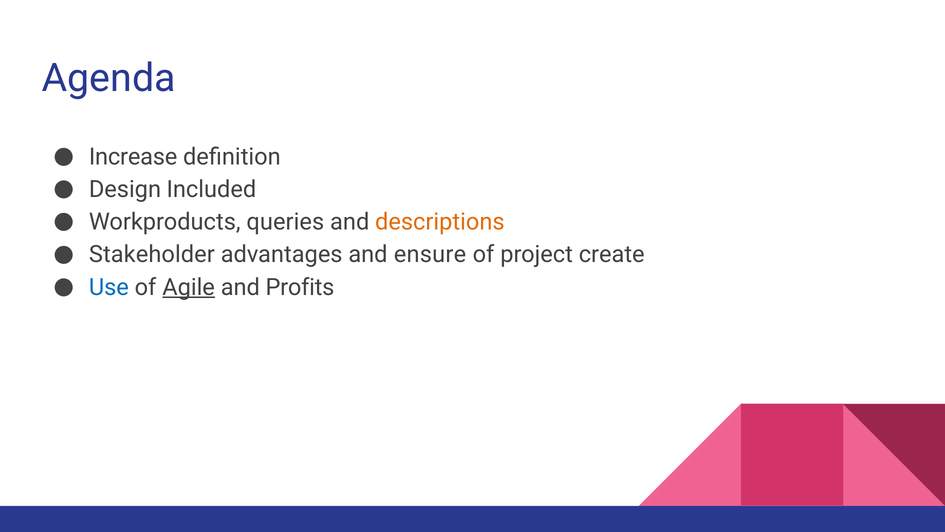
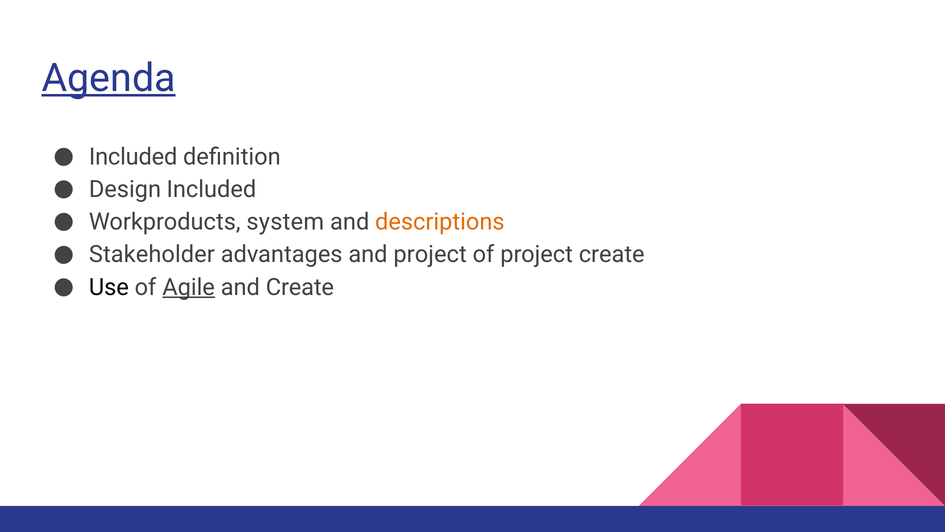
Agenda underline: none -> present (109, 78)
Increase: Increase -> Included (133, 157)
queries: queries -> system (285, 222)
and ensure: ensure -> project (430, 254)
Use colour: blue -> black (109, 287)
and Profits: Profits -> Create (300, 287)
